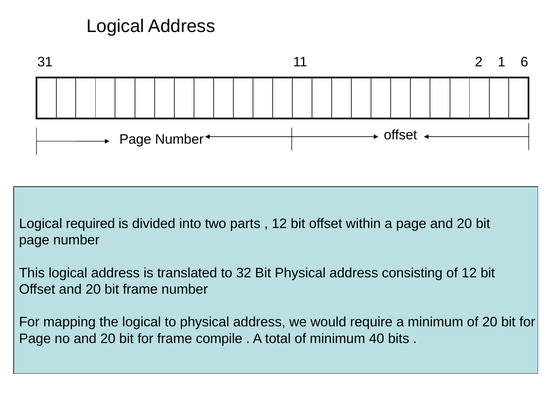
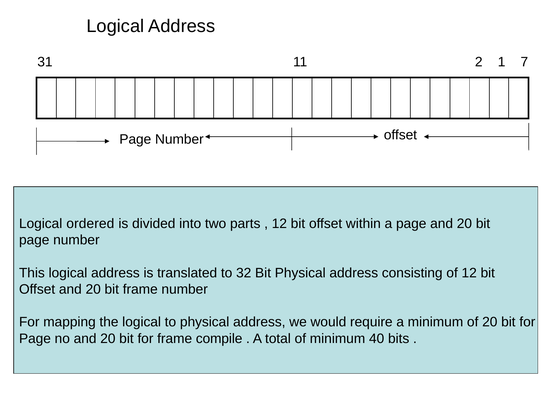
6: 6 -> 7 (524, 62)
required: required -> ordered (90, 224)
